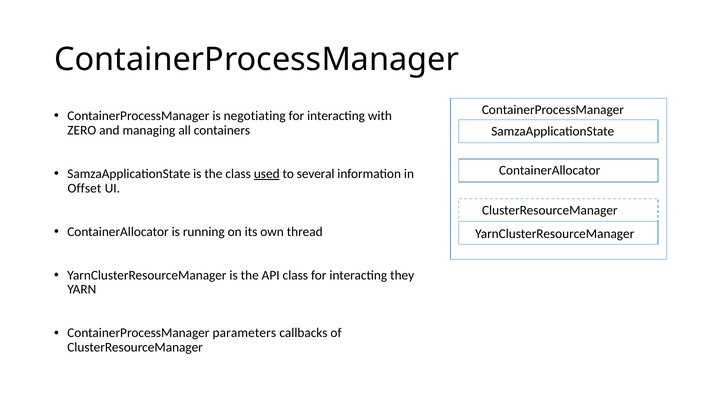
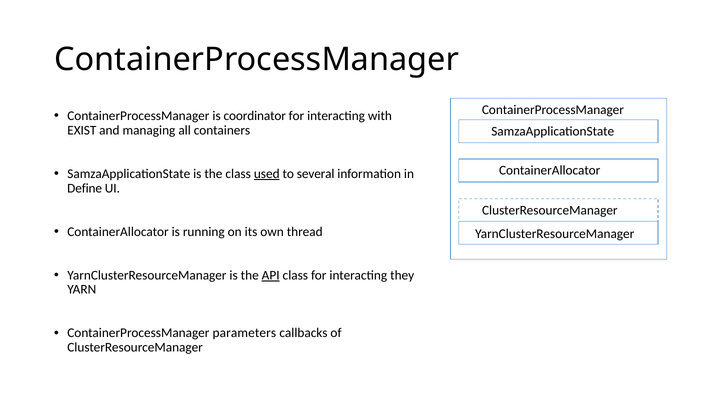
negotiating: negotiating -> coordinator (255, 116)
ZERO: ZERO -> EXIST (82, 130)
Offset: Offset -> Define (85, 188)
API underline: none -> present (271, 275)
